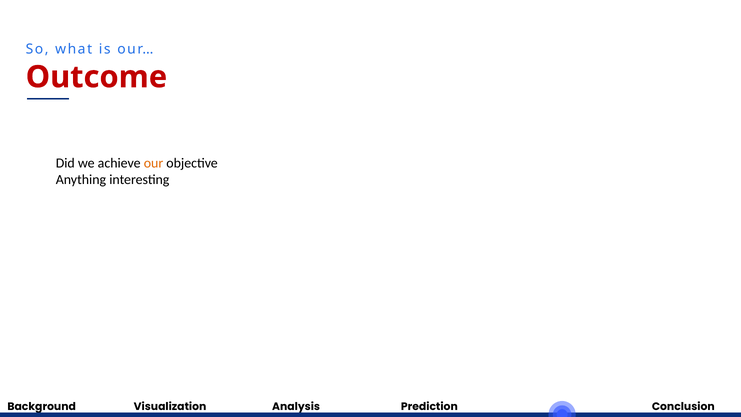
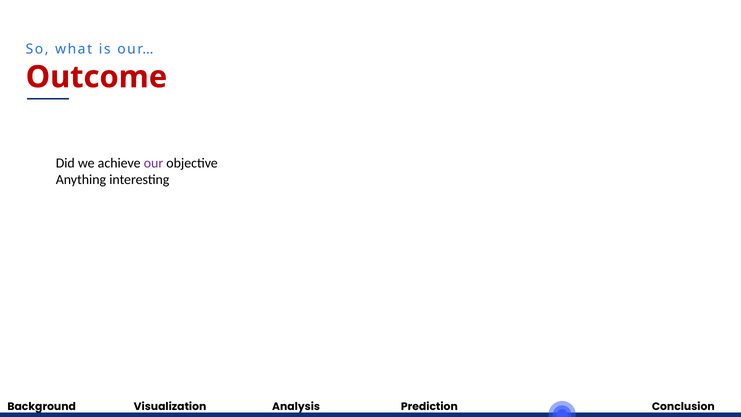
our colour: orange -> purple (154, 163)
